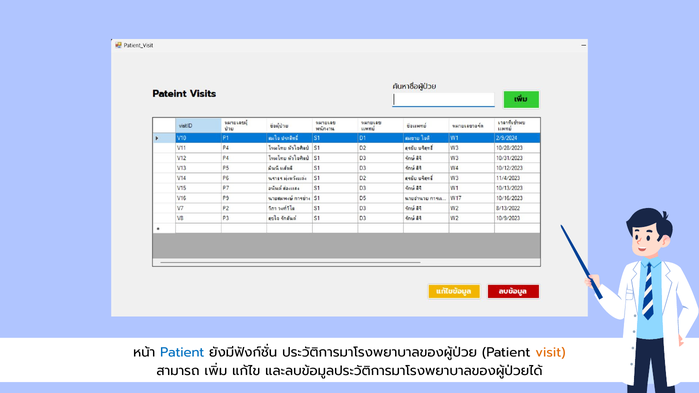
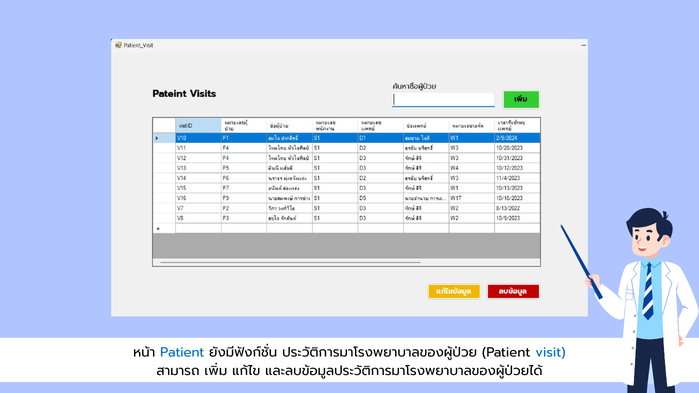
visit colour: orange -> blue (550, 352)
